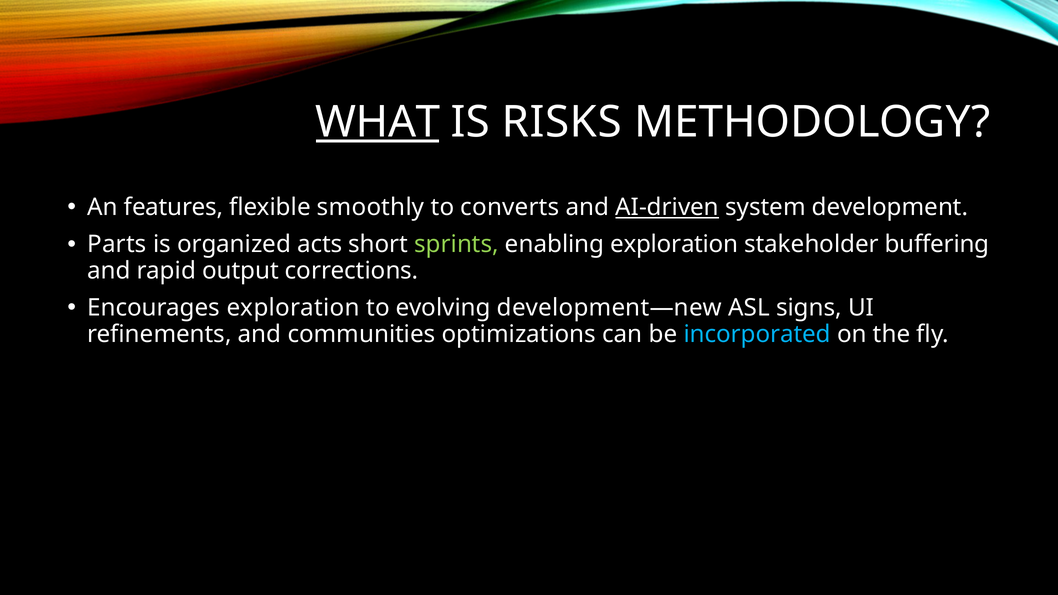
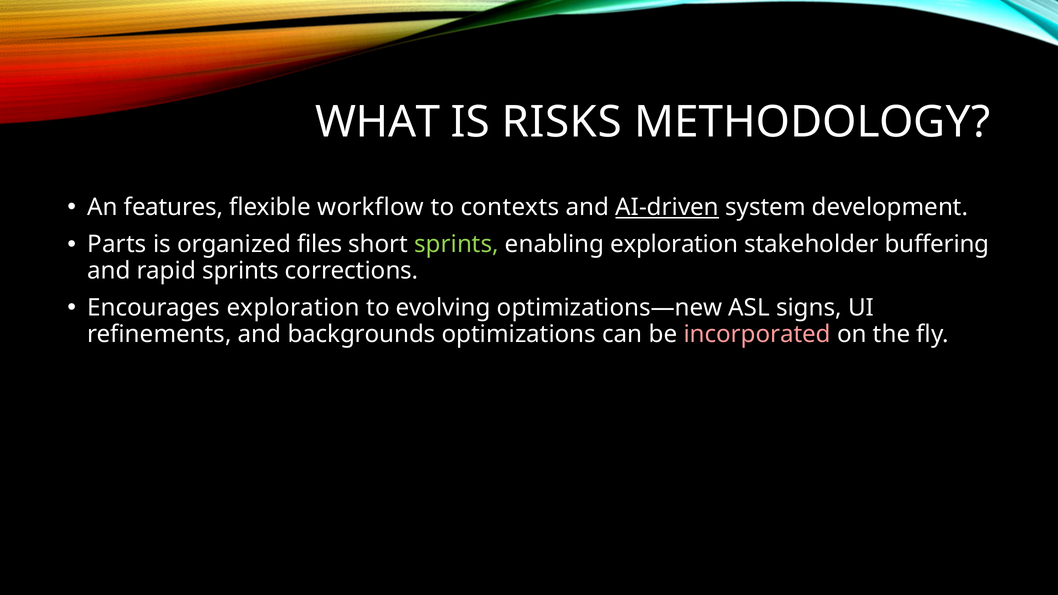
WHAT underline: present -> none (378, 122)
smoothly: smoothly -> workflow (371, 207)
converts: converts -> contexts (510, 207)
acts: acts -> files (320, 245)
rapid output: output -> sprints (241, 271)
development—new: development—new -> optimizations—new (610, 308)
communities: communities -> backgrounds (362, 334)
incorporated colour: light blue -> pink (757, 334)
